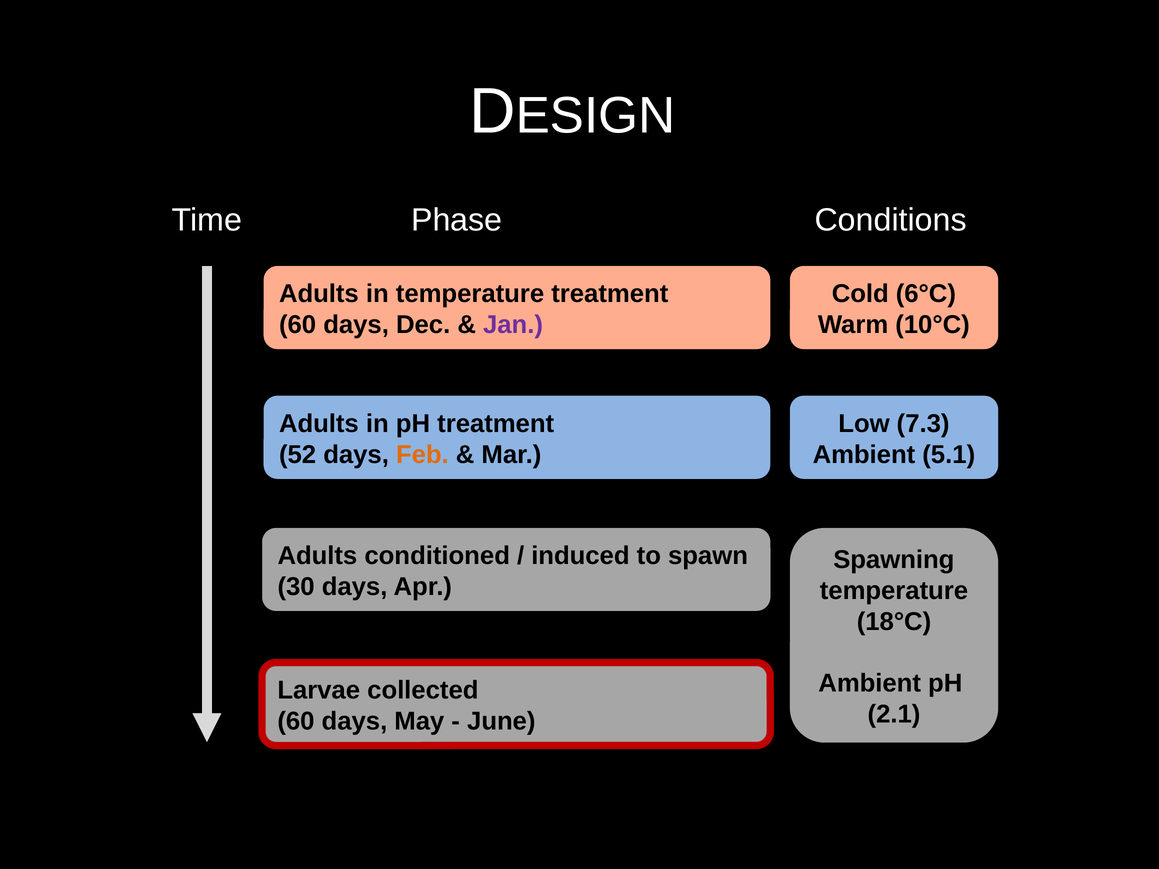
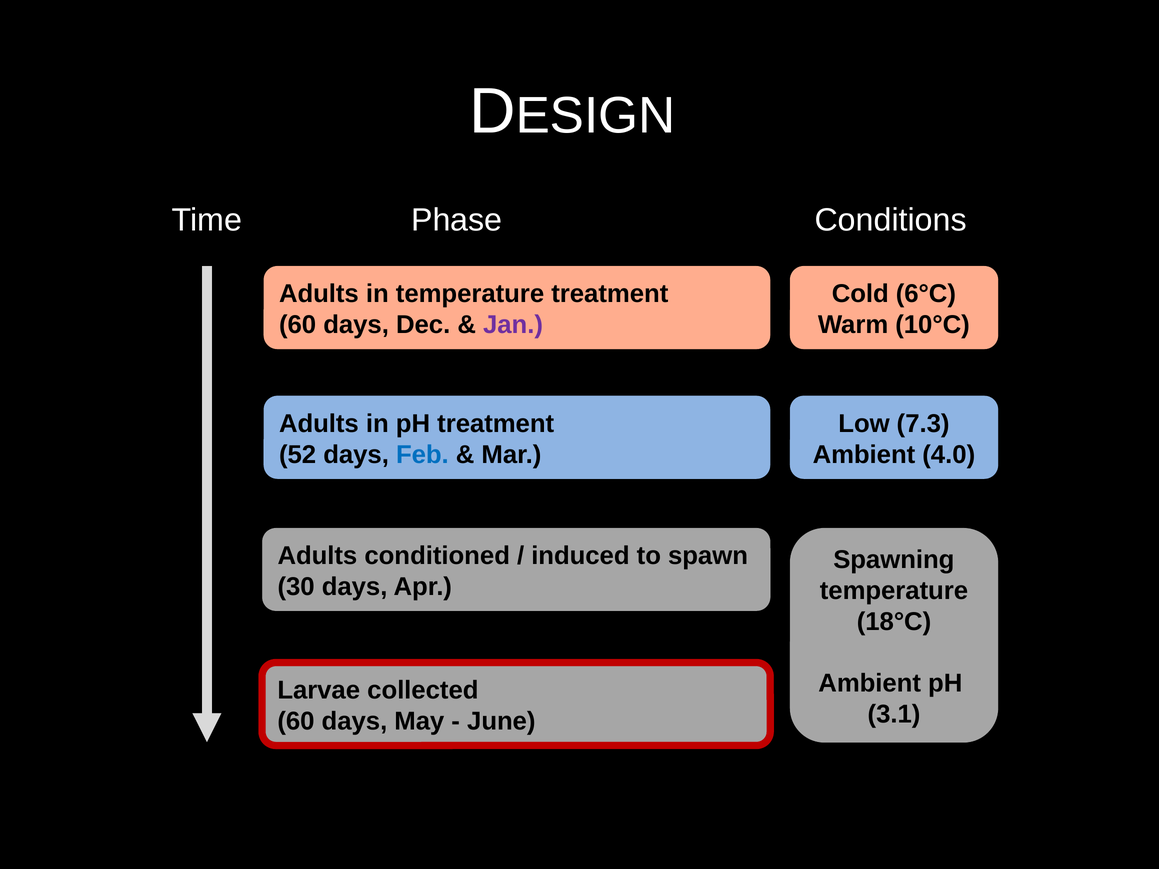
Feb colour: orange -> blue (422, 455)
5.1: 5.1 -> 4.0 (949, 455)
2.1: 2.1 -> 3.1 (894, 714)
